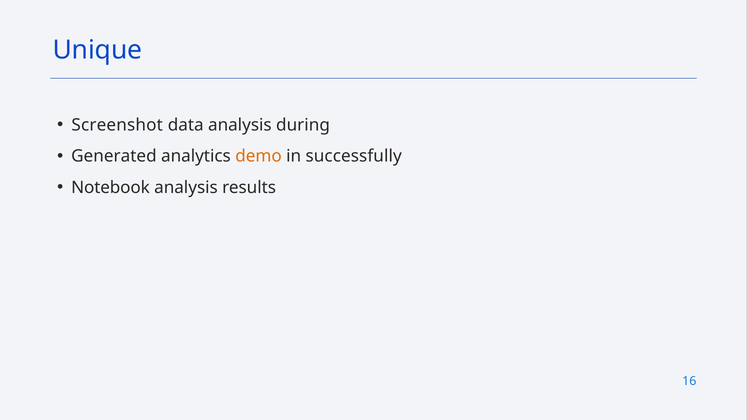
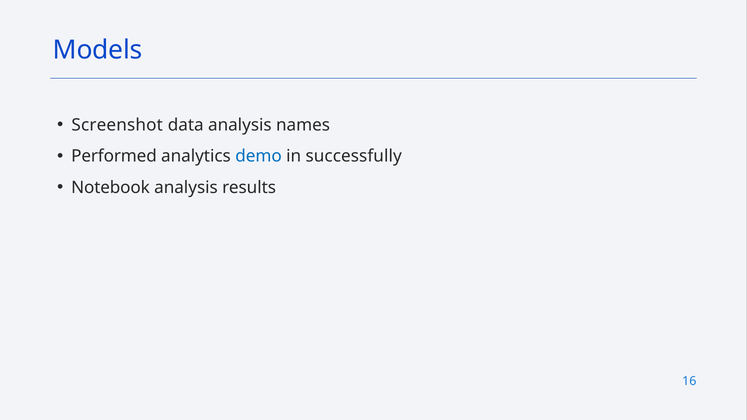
Unique: Unique -> Models (98, 50)
during: during -> names (303, 125)
Generated: Generated -> Performed (114, 156)
demo colour: orange -> blue (259, 156)
